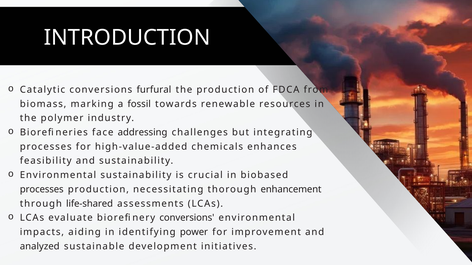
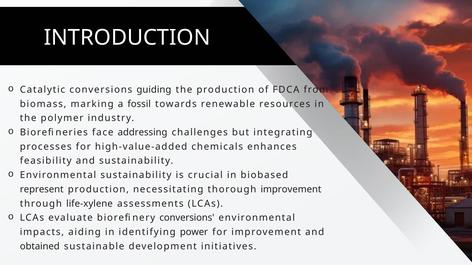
furfural: furfural -> guiding (154, 90)
processes: processes -> represent (42, 190)
thorough enhancement: enhancement -> improvement (291, 190)
life-shared: life-shared -> life-xylene (89, 204)
analyzed: analyzed -> obtained (40, 247)
